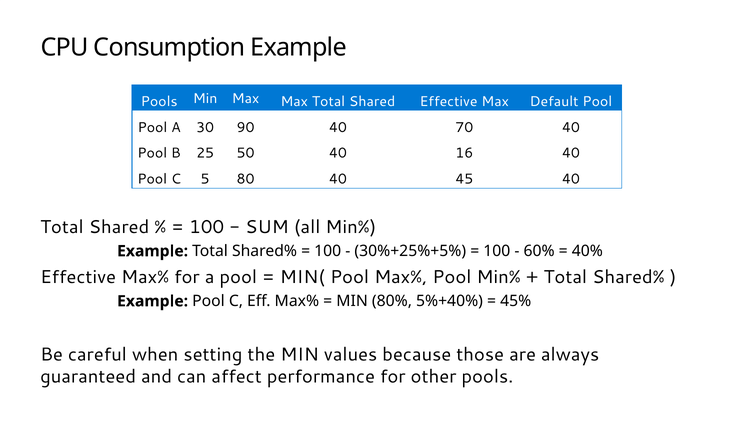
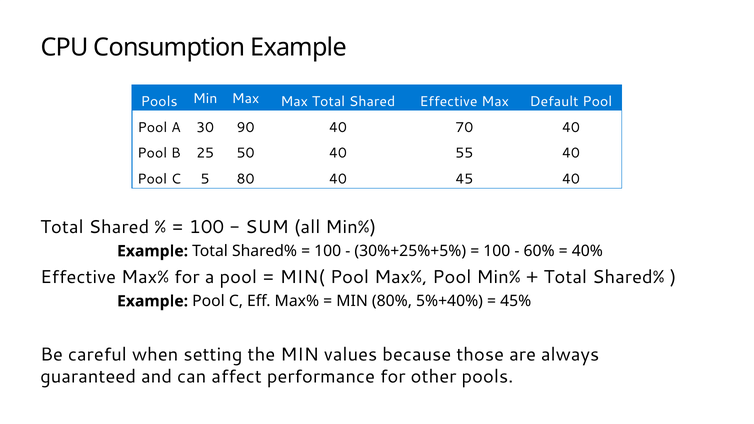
16: 16 -> 55 (464, 153)
